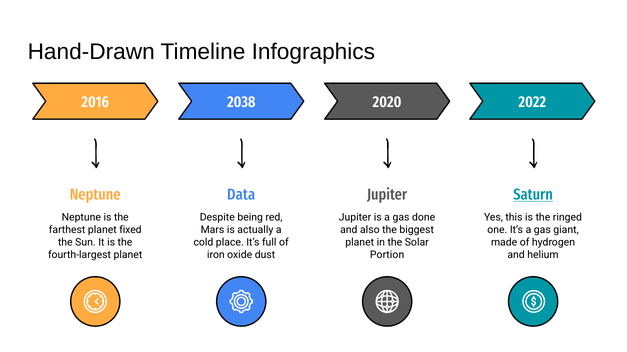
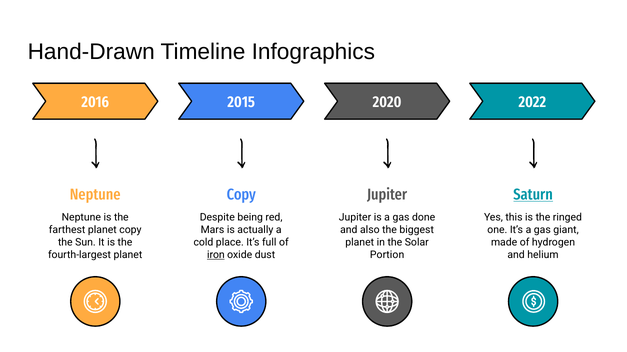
2038: 2038 -> 2015 (241, 103)
Data: Data -> Copy (241, 195)
planet fixed: fixed -> copy (130, 230)
iron underline: none -> present (216, 255)
